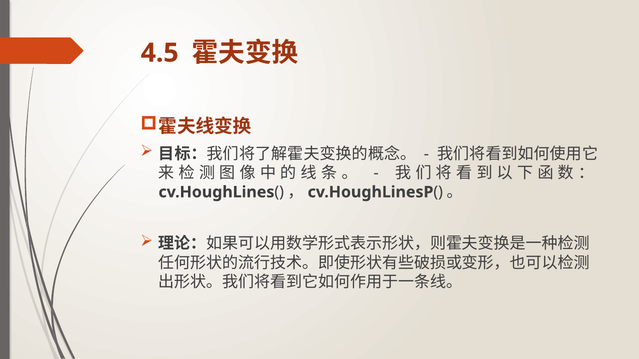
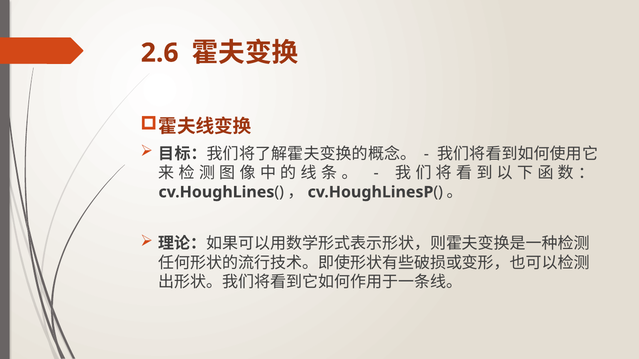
4.5: 4.5 -> 2.6 (160, 53)
